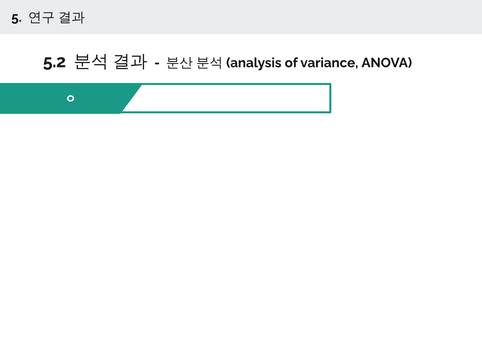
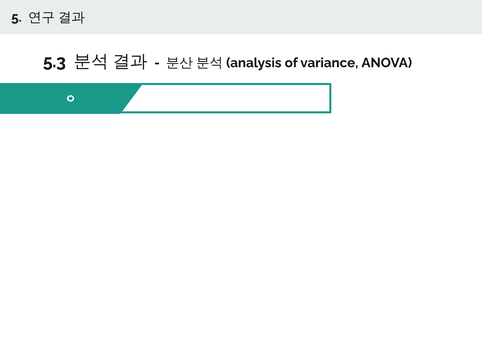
5.2: 5.2 -> 5.3 (54, 62)
